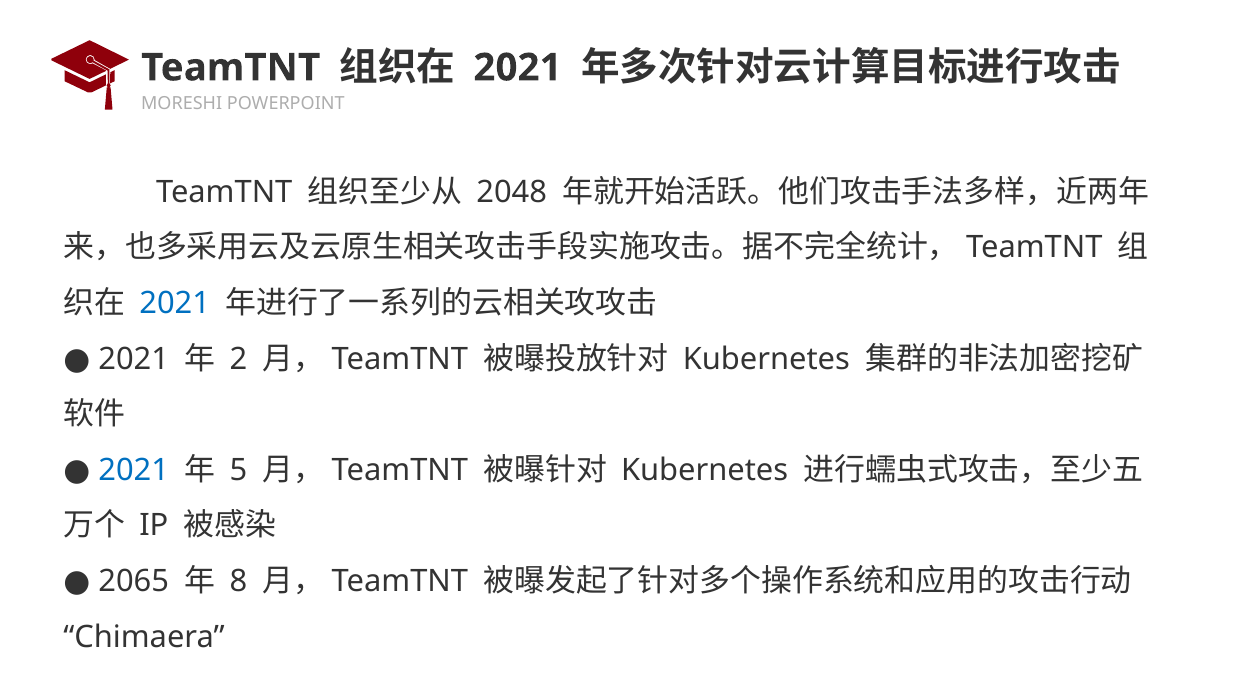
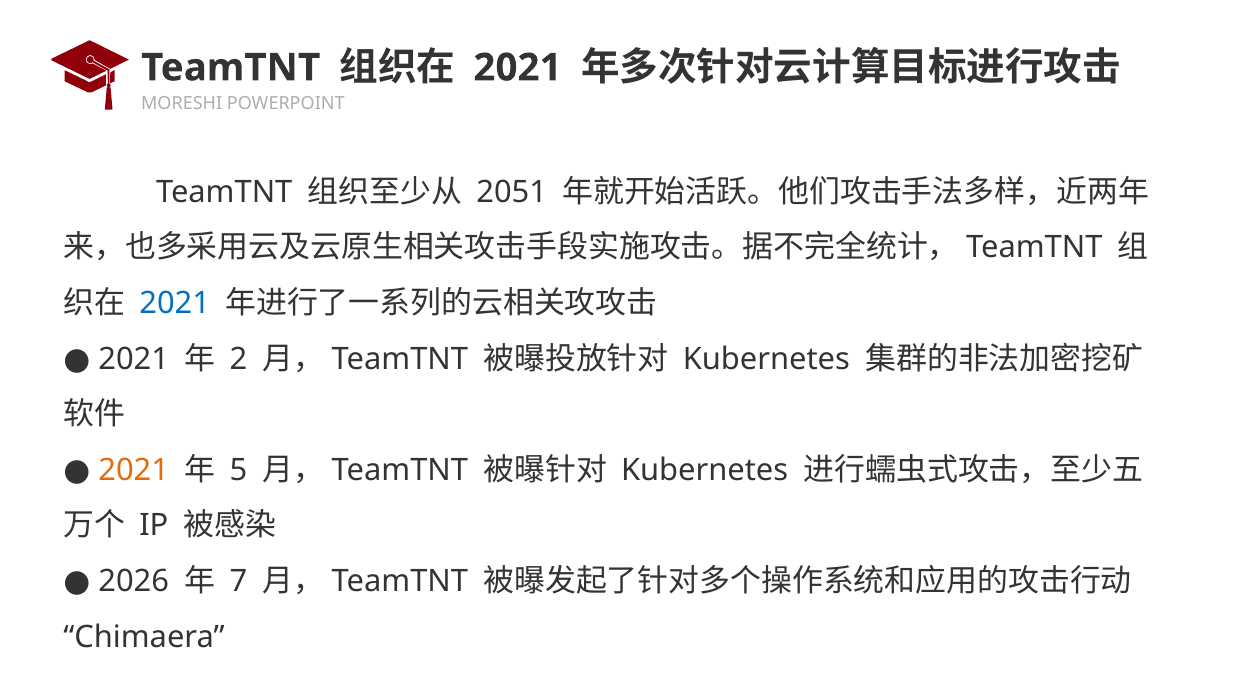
2048: 2048 -> 2051 (512, 192)
2021 colour: blue -> orange (134, 470)
2065: 2065 -> 2026 (134, 581)
8: 8 -> 7 (238, 581)
